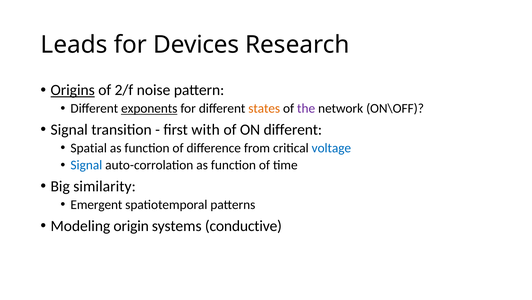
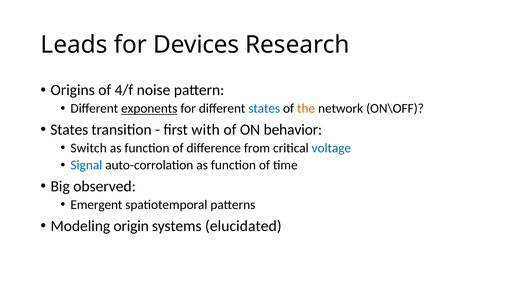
Origins underline: present -> none (73, 90)
2/f: 2/f -> 4/f (124, 90)
states colour: orange -> blue (264, 108)
the colour: purple -> orange (306, 108)
Signal: Signal -> States (69, 129)
ON different: different -> behavior (293, 129)
Spatial: Spatial -> Switch (89, 148)
similarity: similarity -> observed (105, 186)
conductive: conductive -> elucidated (243, 225)
